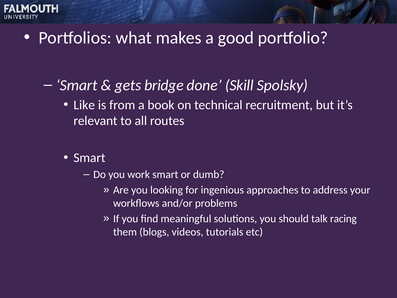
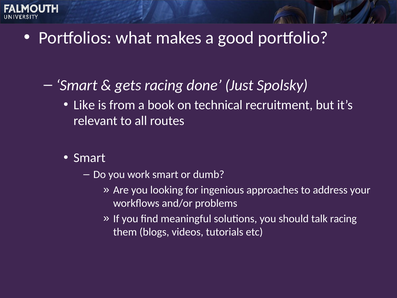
gets bridge: bridge -> racing (164, 85)
Skill: Skill -> Just (239, 85)
